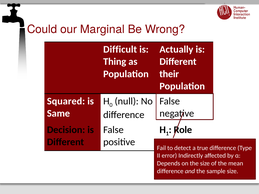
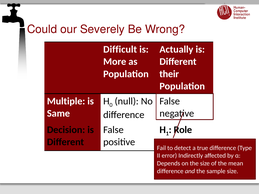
Marginal: Marginal -> Severely (102, 29)
Thing: Thing -> More (115, 62)
Squared: Squared -> Multiple (66, 101)
